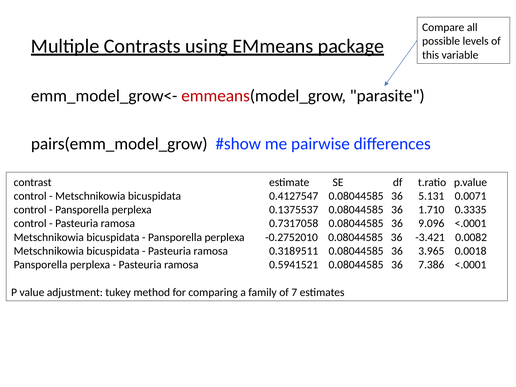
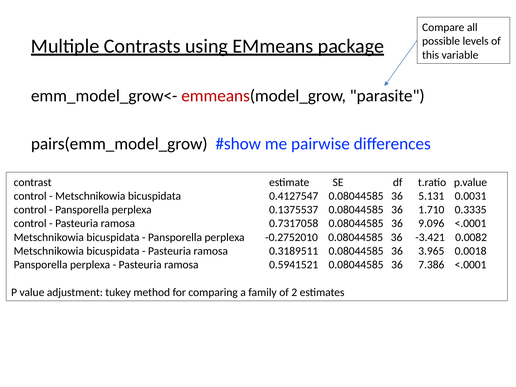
0.0071: 0.0071 -> 0.0031 (471, 196)
7: 7 -> 2 (294, 292)
